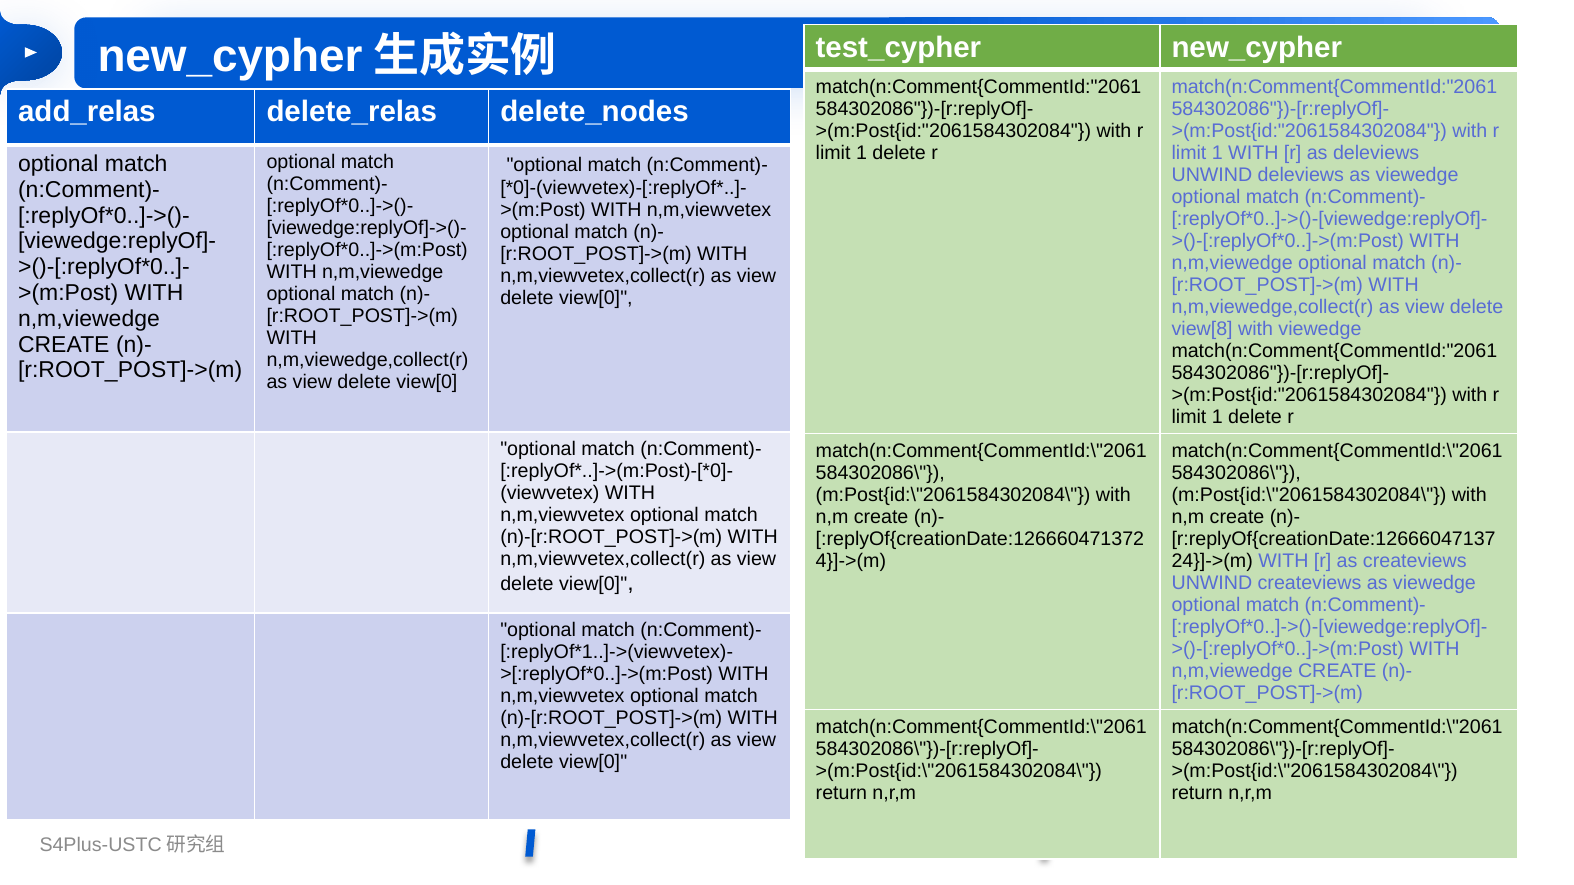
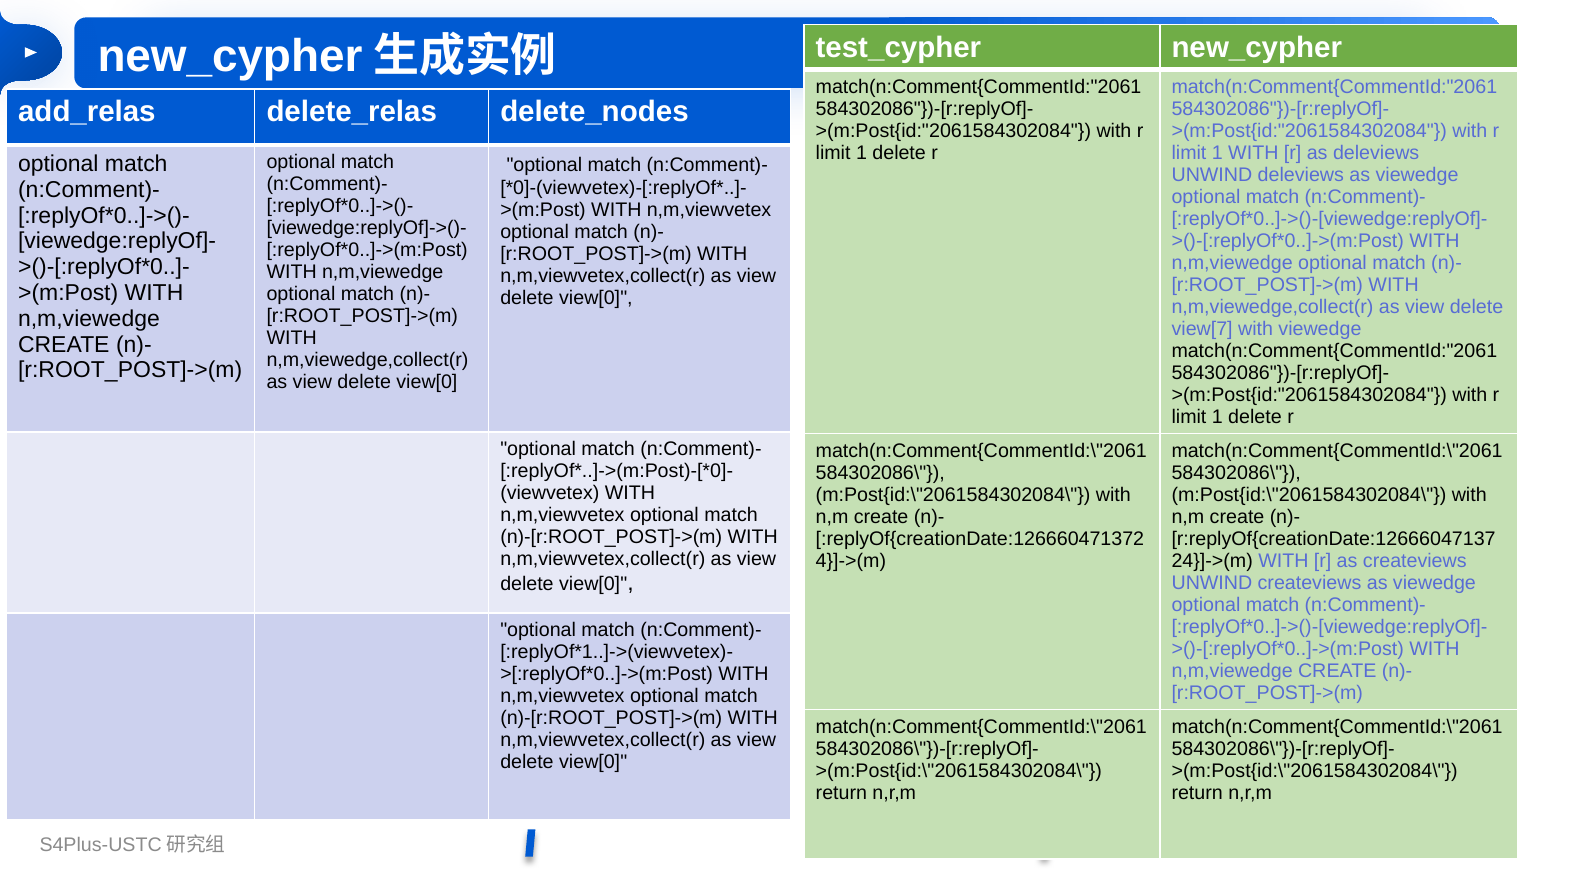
view[8: view[8 -> view[7 (1202, 329)
